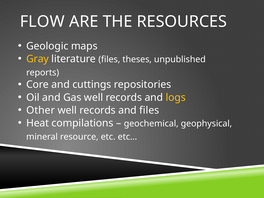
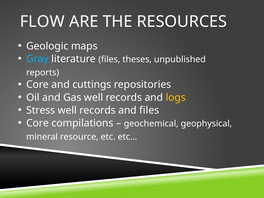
Gray colour: yellow -> light blue (38, 59)
Other: Other -> Stress (41, 110)
Heat: Heat -> Core (38, 123)
